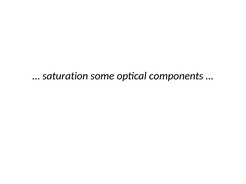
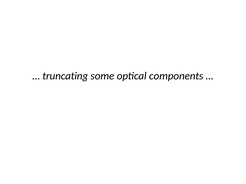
saturation: saturation -> truncating (65, 76)
